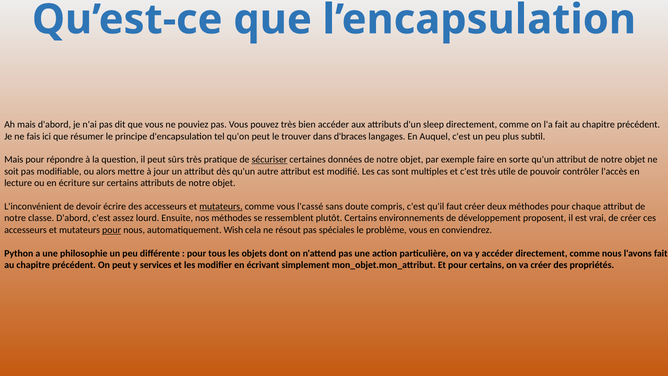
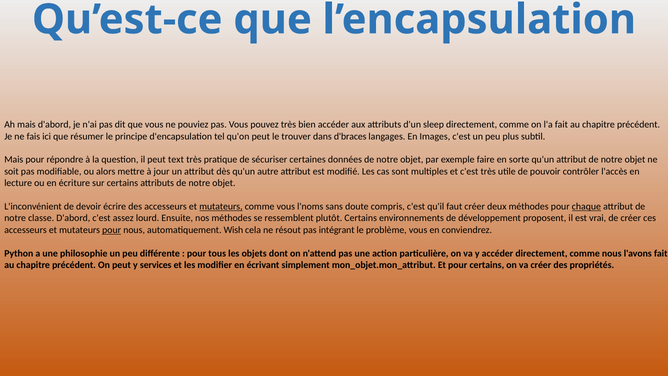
Auquel: Auquel -> Images (435, 136)
sûrs: sûrs -> text (176, 160)
sécuriser underline: present -> none (269, 160)
l'cassé: l'cassé -> l'noms (310, 206)
chaque underline: none -> present (586, 206)
spéciales: spéciales -> intégrant (337, 230)
